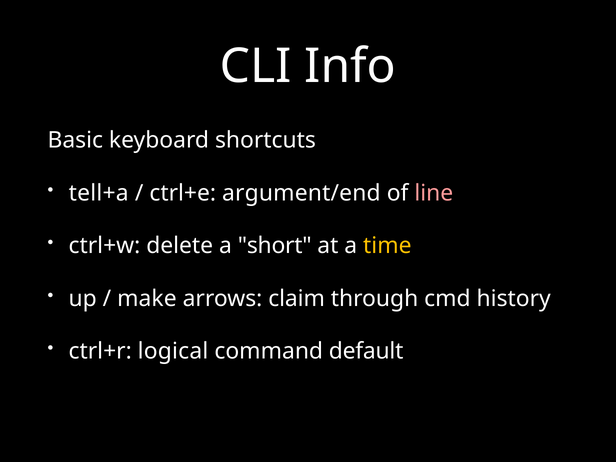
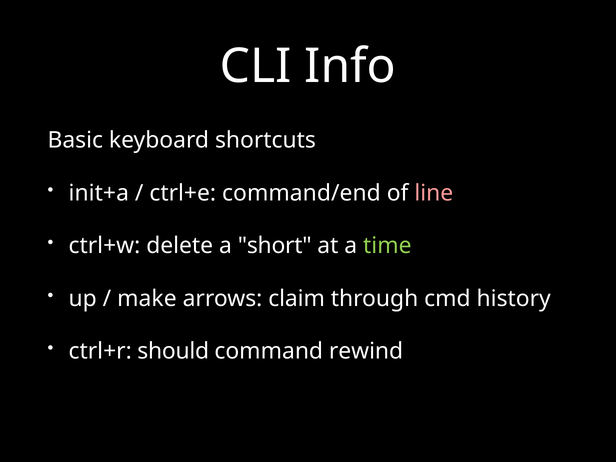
tell+a: tell+a -> init+a (99, 193)
argument/end: argument/end -> command/end (301, 193)
time colour: yellow -> light green (387, 246)
logical: logical -> should (173, 351)
default: default -> rewind (366, 351)
